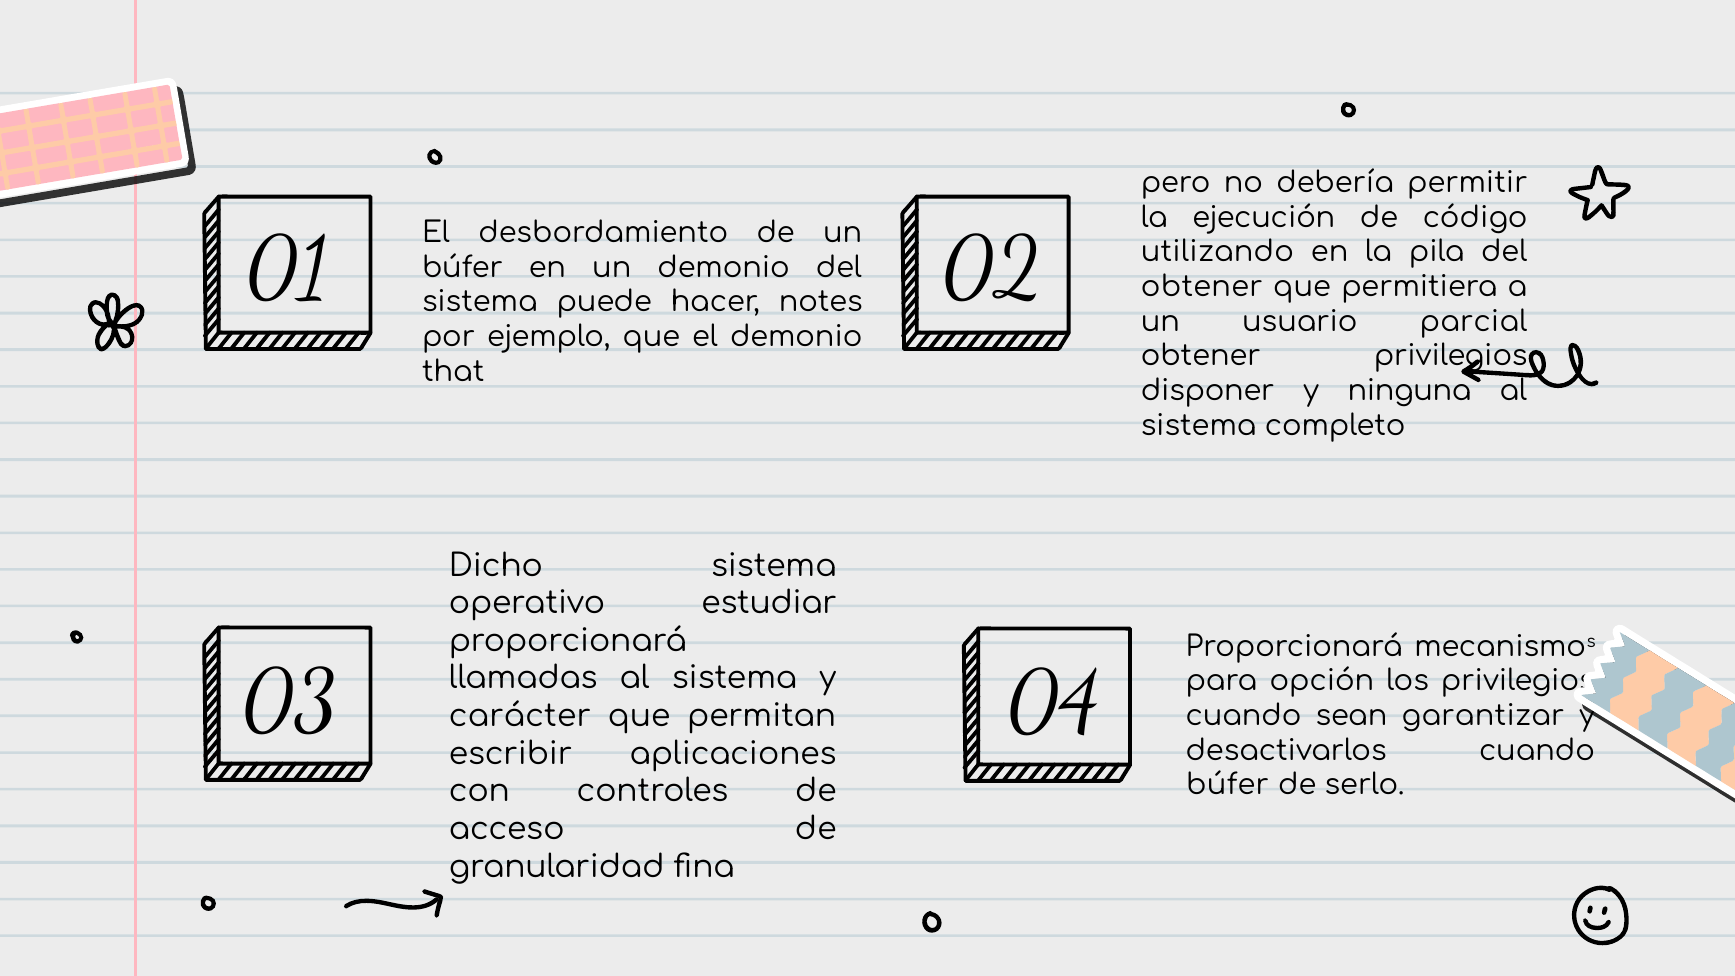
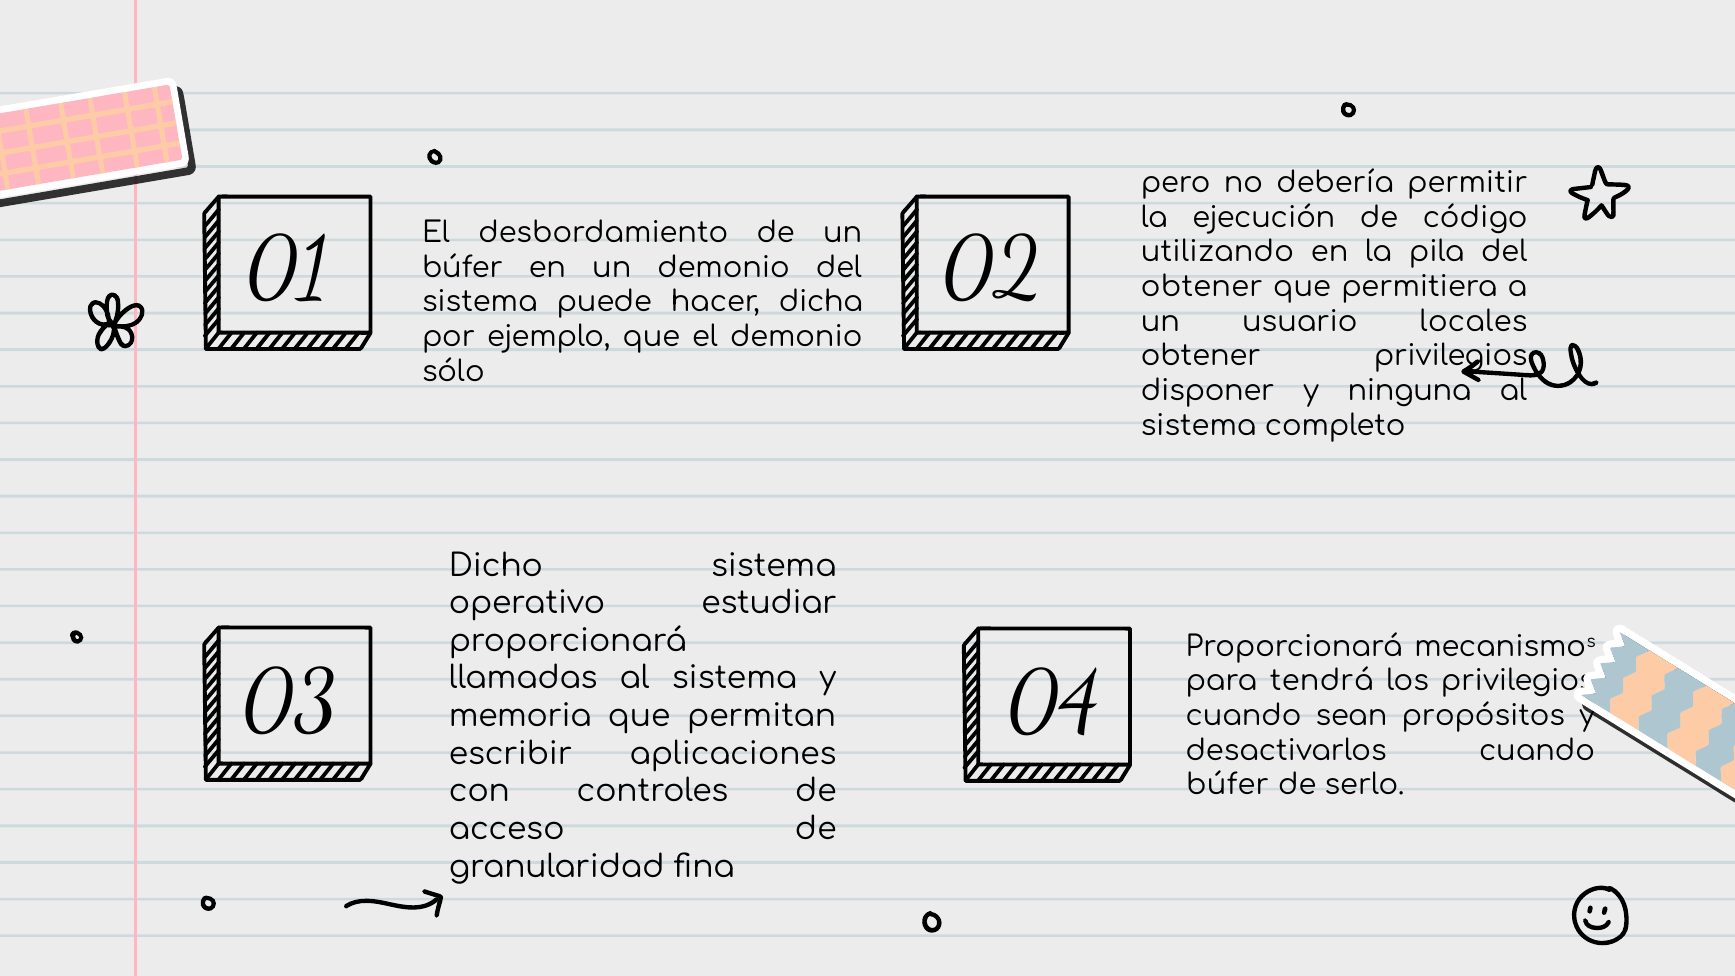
notes: notes -> dicha (821, 302)
parcial: parcial -> locales (1474, 322)
that: that -> sólo (453, 372)
opción: opción -> tendrá (1322, 681)
carácter: carácter -> memoria (520, 716)
garantizar: garantizar -> propósitos (1483, 716)
